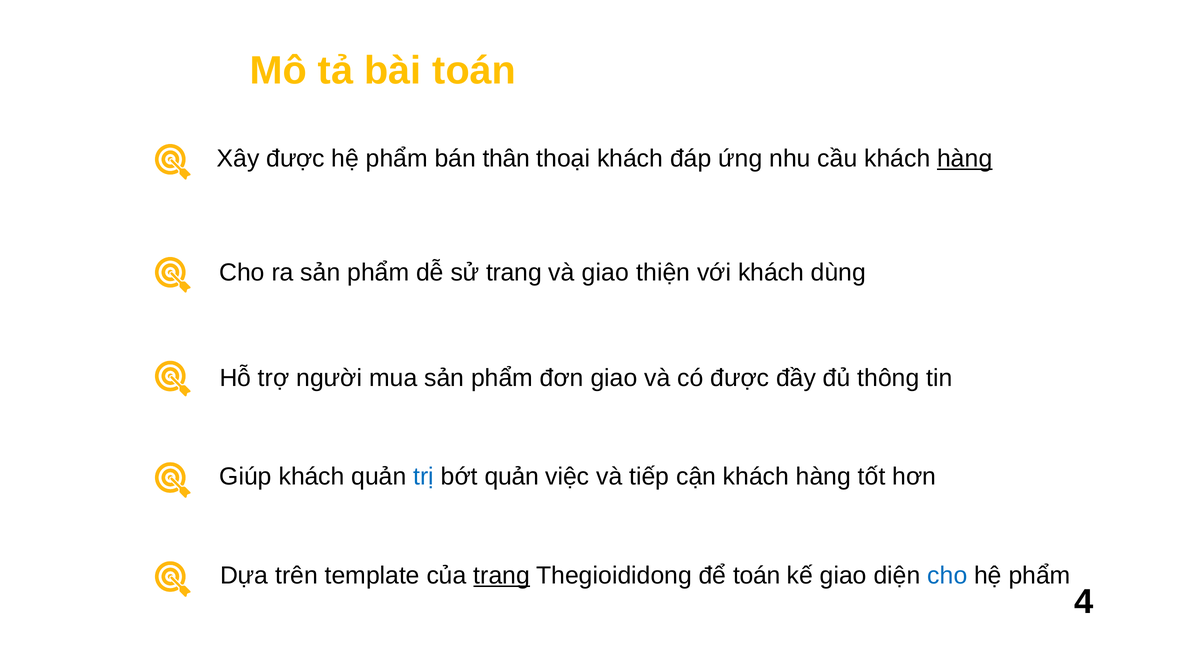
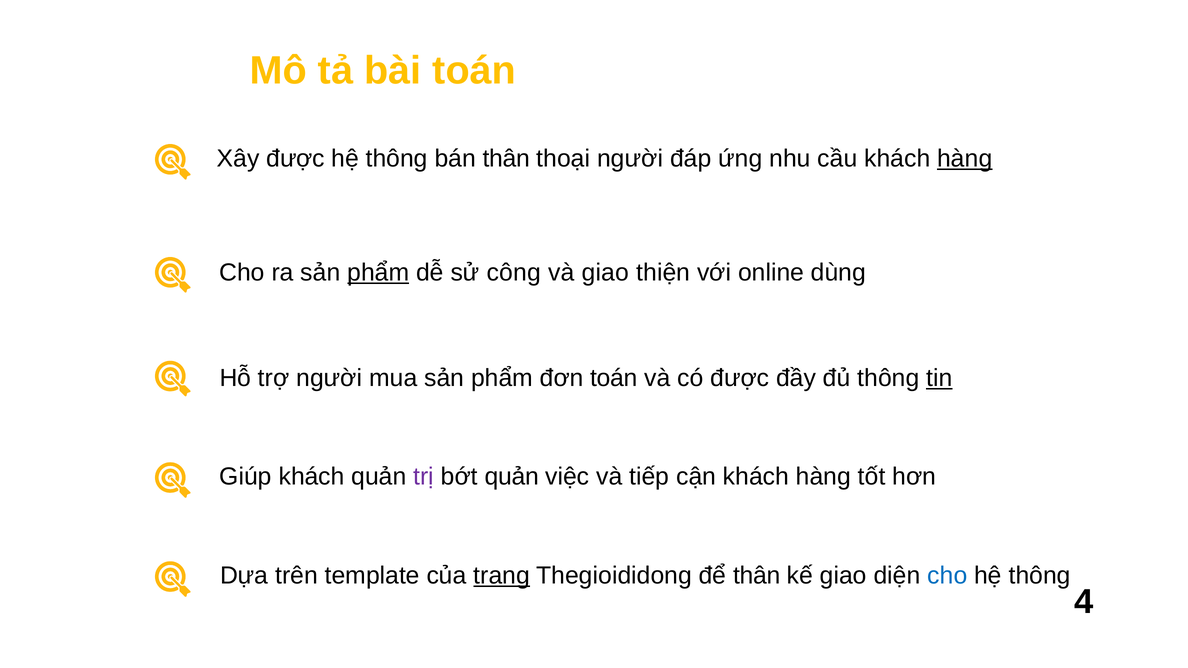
phẩm: phẩm -> thông (397, 158)
thoại khách: khách -> người (630, 158)
phẩm underline: none -> present (378, 273)
sử trang: trang -> công (514, 273)
với khách: khách -> online (771, 273)
đơn giao: giao -> toán (614, 378)
tin underline: none -> present (939, 378)
trị colour: blue -> purple (424, 477)
để toán: toán -> thân (757, 576)
phẩm: phẩm -> thông (1040, 576)
